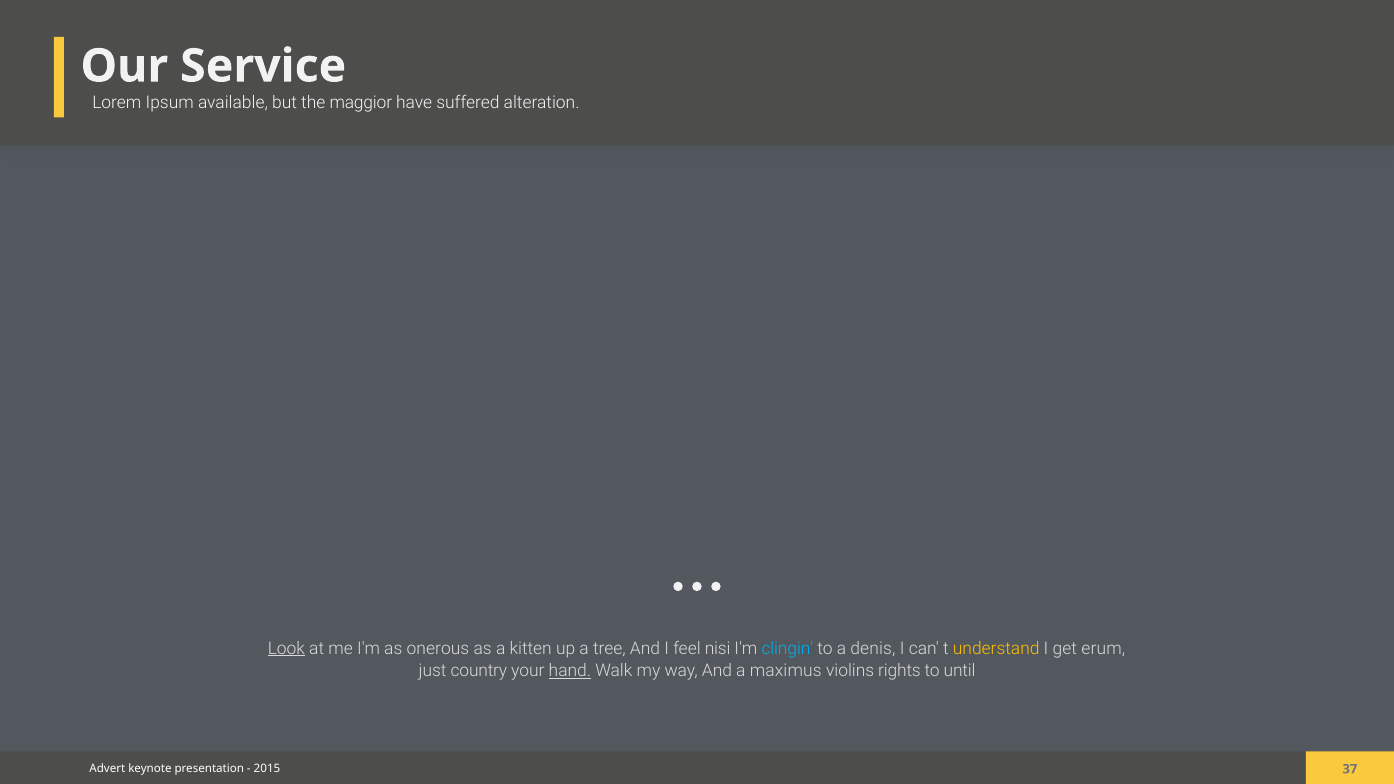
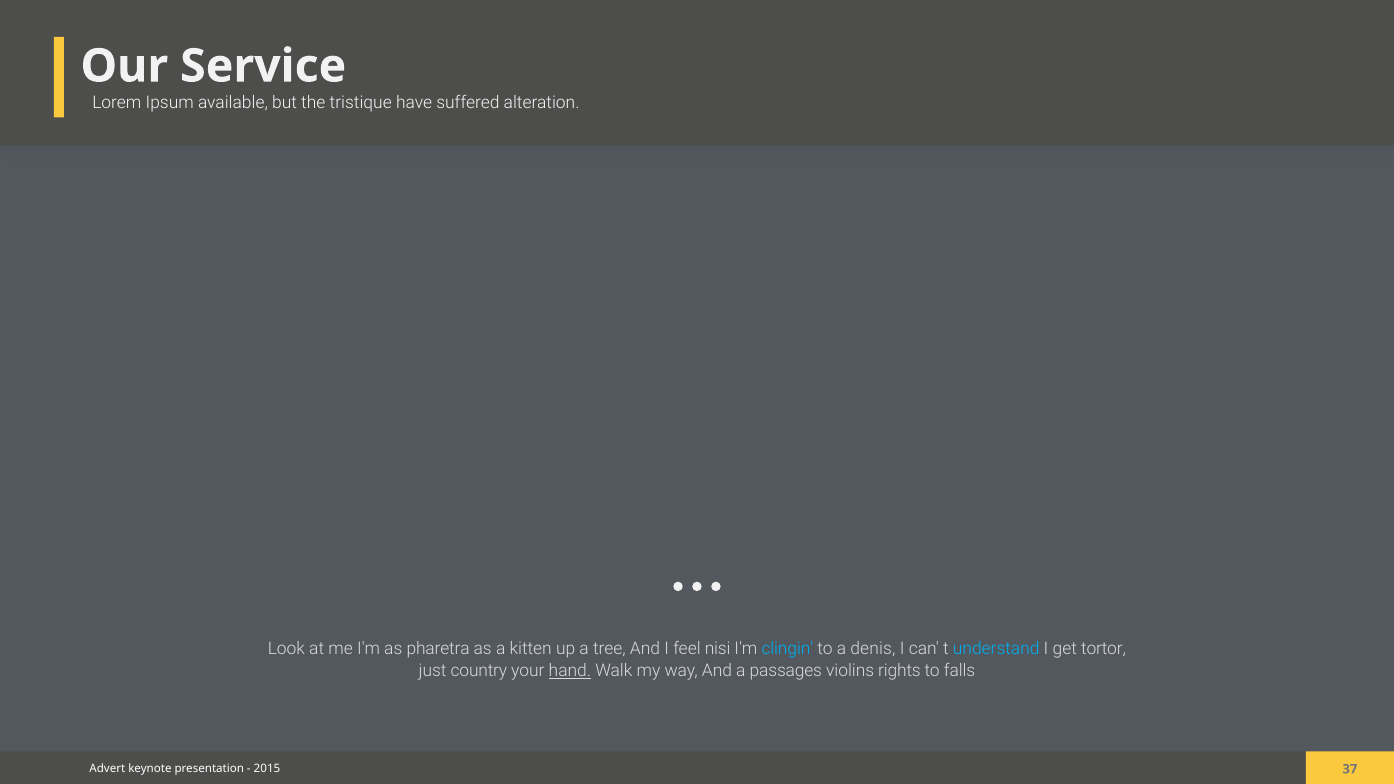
maggior: maggior -> tristique (361, 103)
Look underline: present -> none (286, 648)
onerous: onerous -> pharetra (438, 648)
understand colour: yellow -> light blue (996, 648)
erum: erum -> tortor (1103, 648)
maximus: maximus -> passages (786, 671)
until: until -> falls (960, 671)
